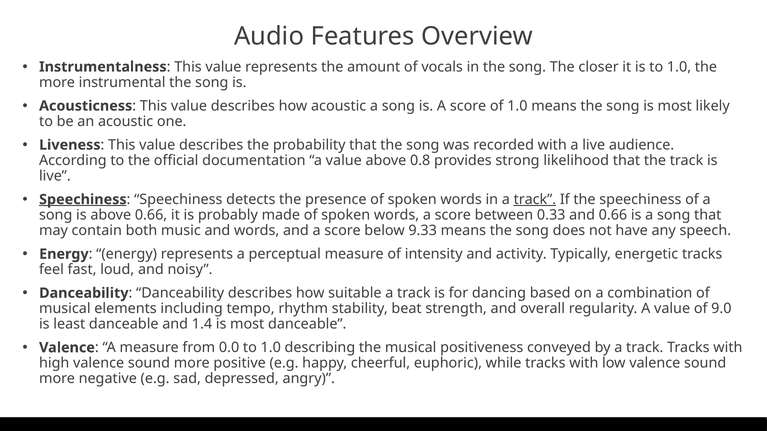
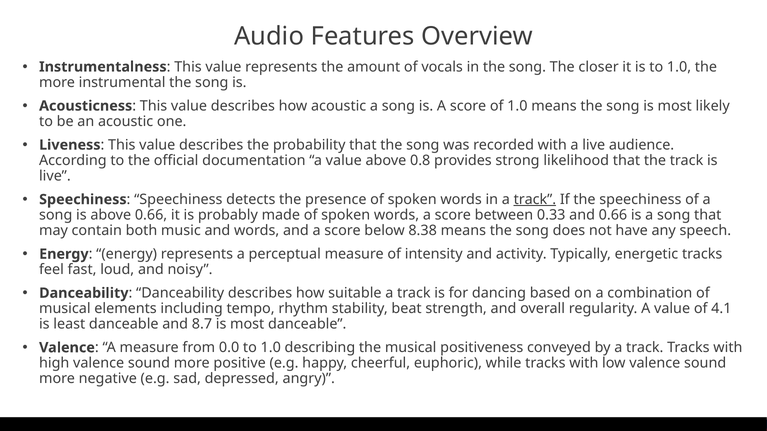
Speechiness underline: present -> none (83, 200)
9.33: 9.33 -> 8.38 (423, 231)
9.0: 9.0 -> 4.1 (721, 309)
1.4: 1.4 -> 8.7 (202, 324)
